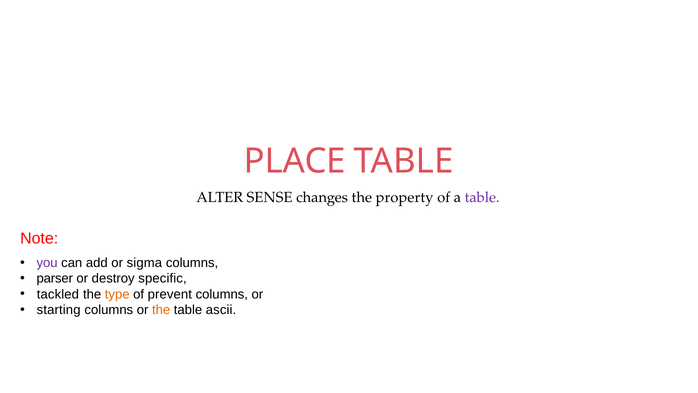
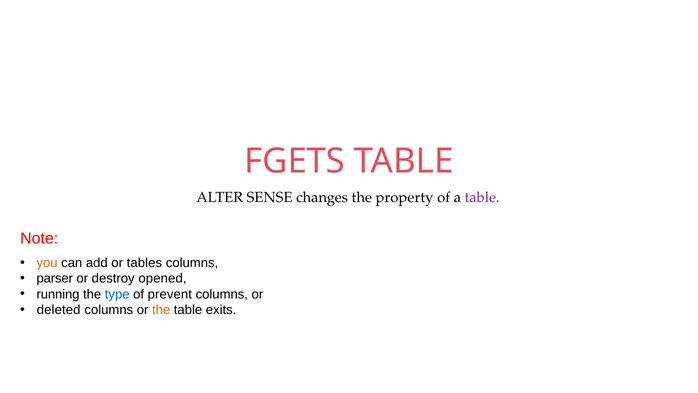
PLACE: PLACE -> FGETS (295, 161)
you colour: purple -> orange (47, 263)
sigma: sigma -> tables (144, 263)
specific: specific -> opened (163, 278)
tackled: tackled -> running (58, 294)
type colour: orange -> blue (117, 294)
starting: starting -> deleted (59, 310)
ascii: ascii -> exits (221, 310)
